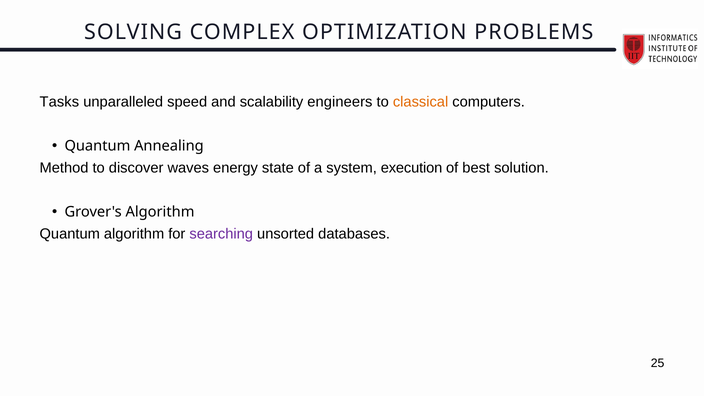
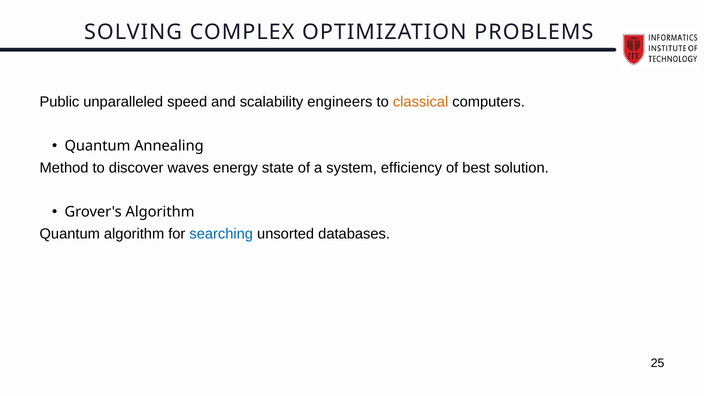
Tasks: Tasks -> Public (59, 102)
execution: execution -> efficiency (411, 168)
searching colour: purple -> blue (221, 234)
